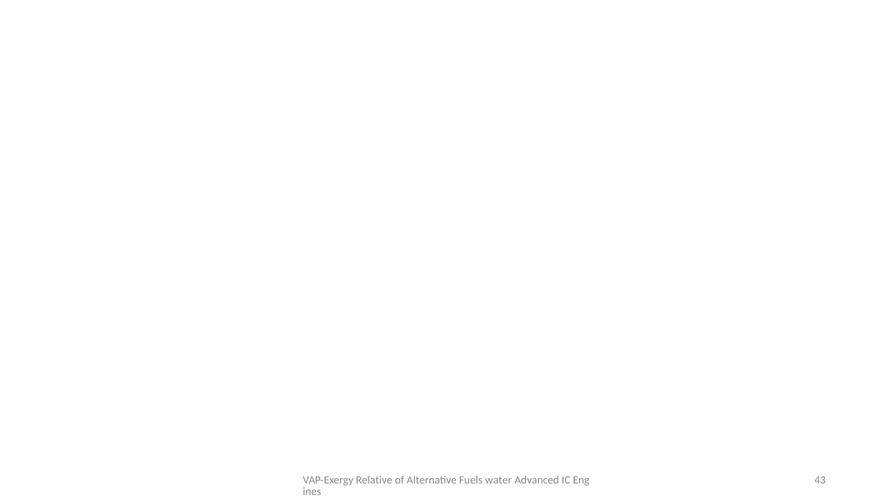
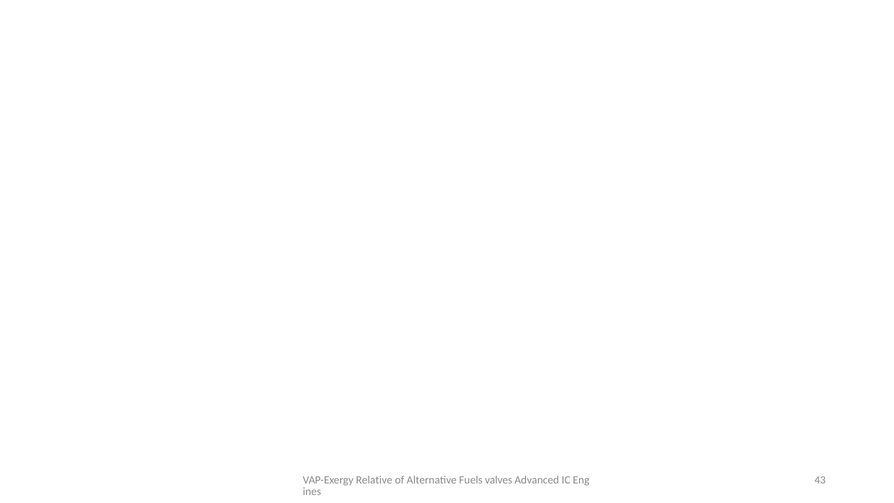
water: water -> valves (499, 480)
